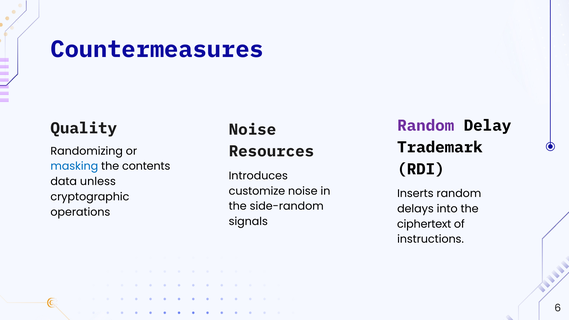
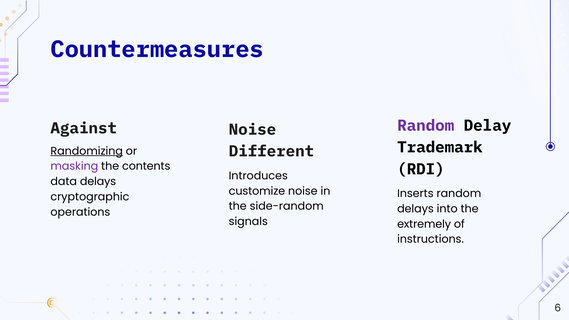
Quality: Quality -> Against (84, 128)
Resources: Resources -> Different (271, 151)
Randomizing underline: none -> present (87, 151)
masking colour: blue -> purple (74, 166)
data unless: unless -> delays (98, 182)
ciphertext: ciphertext -> extremely (424, 224)
